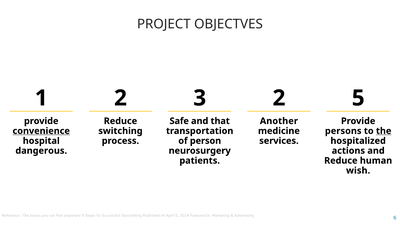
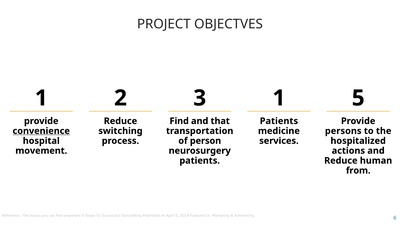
3 2: 2 -> 1 (279, 98)
Safe: Safe -> Find (179, 121)
Another: Another -> Patients (279, 121)
the underline: present -> none (384, 131)
dangerous: dangerous -> movement (41, 151)
wish: wish -> from (358, 171)
